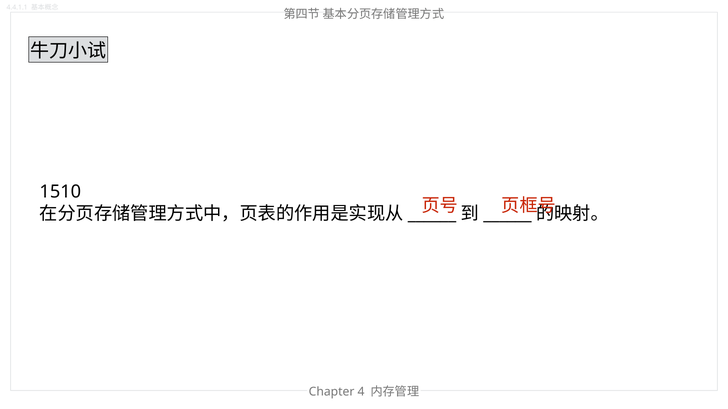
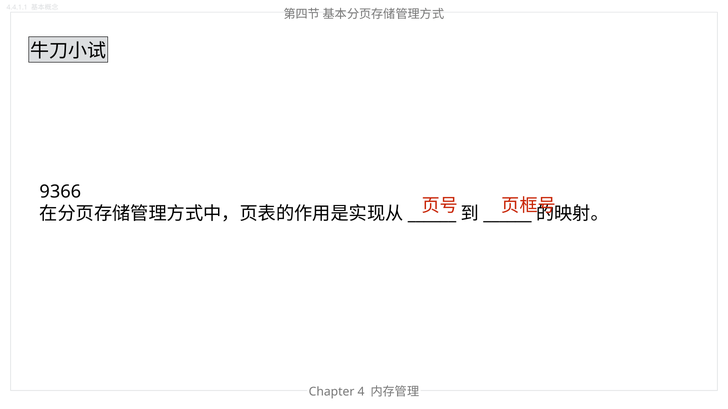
1510: 1510 -> 9366 (60, 192)
